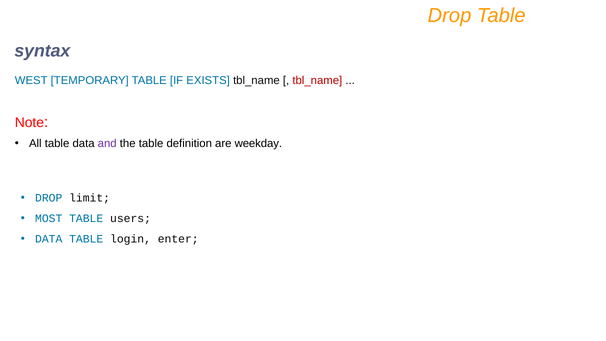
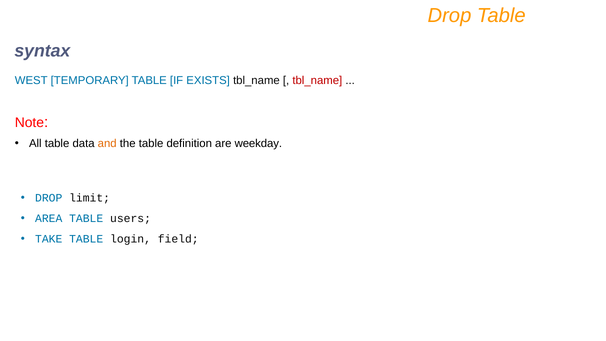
and colour: purple -> orange (107, 144)
MOST: MOST -> AREA (49, 218)
DATA: DATA -> TAKE (49, 239)
enter: enter -> field (178, 239)
